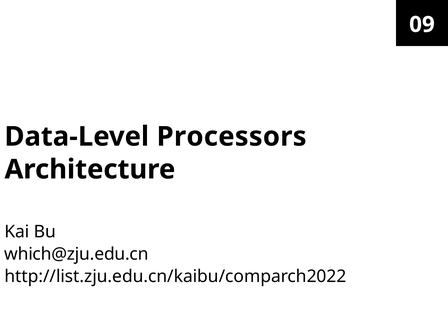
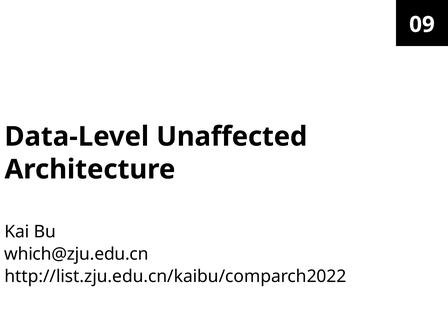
Processors: Processors -> Unaffected (232, 137)
